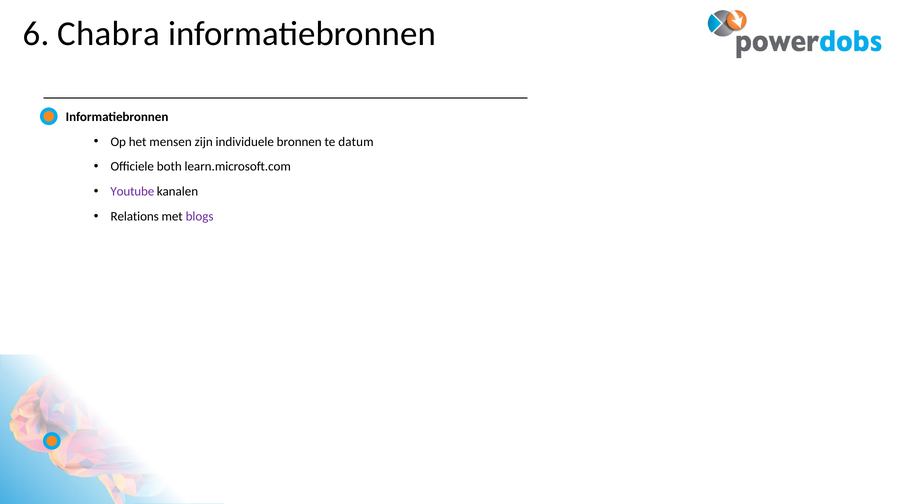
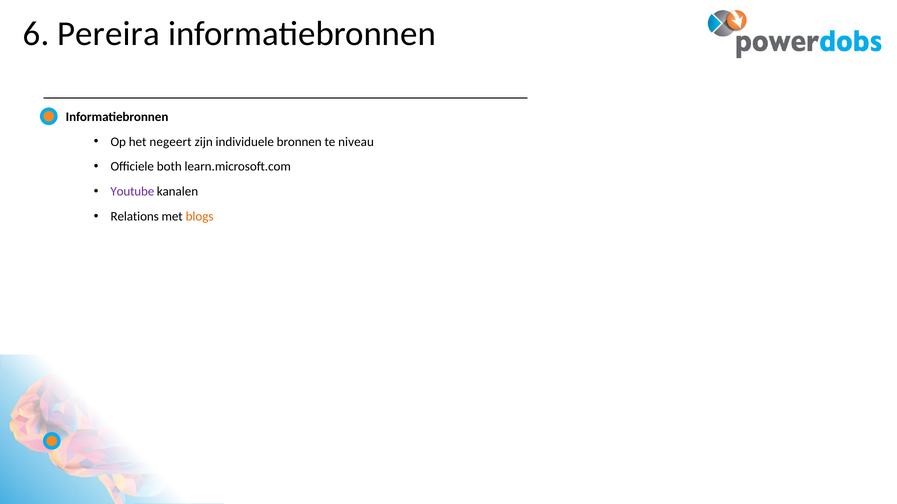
Chabra: Chabra -> Pereira (109, 34)
mensen: mensen -> negeert (170, 142)
datum: datum -> niveau (356, 142)
blogs colour: purple -> orange (200, 217)
